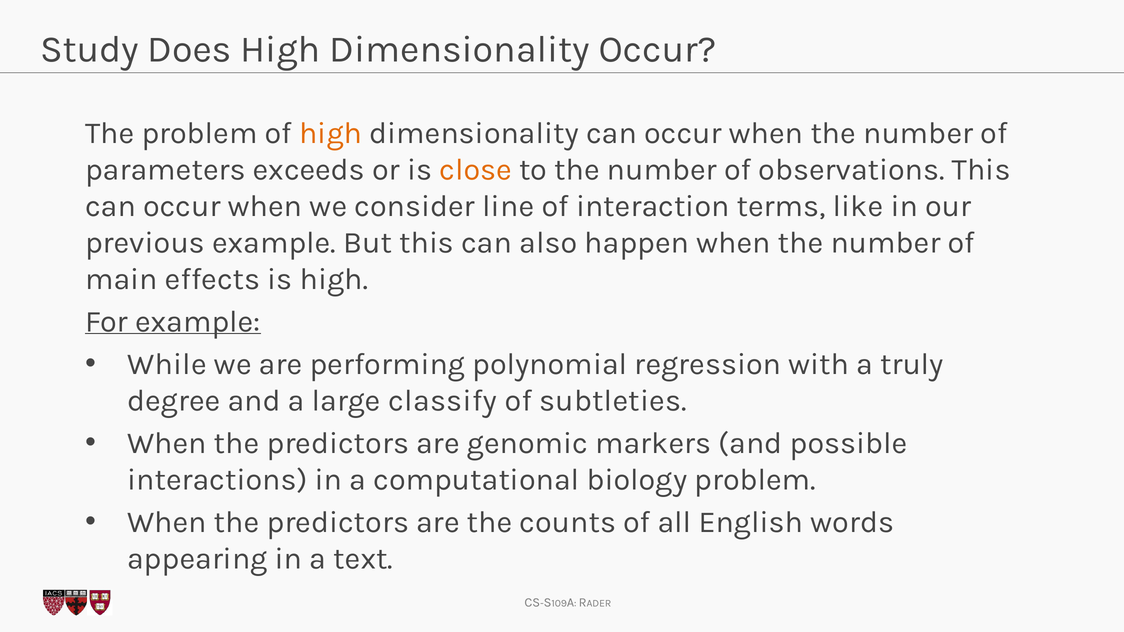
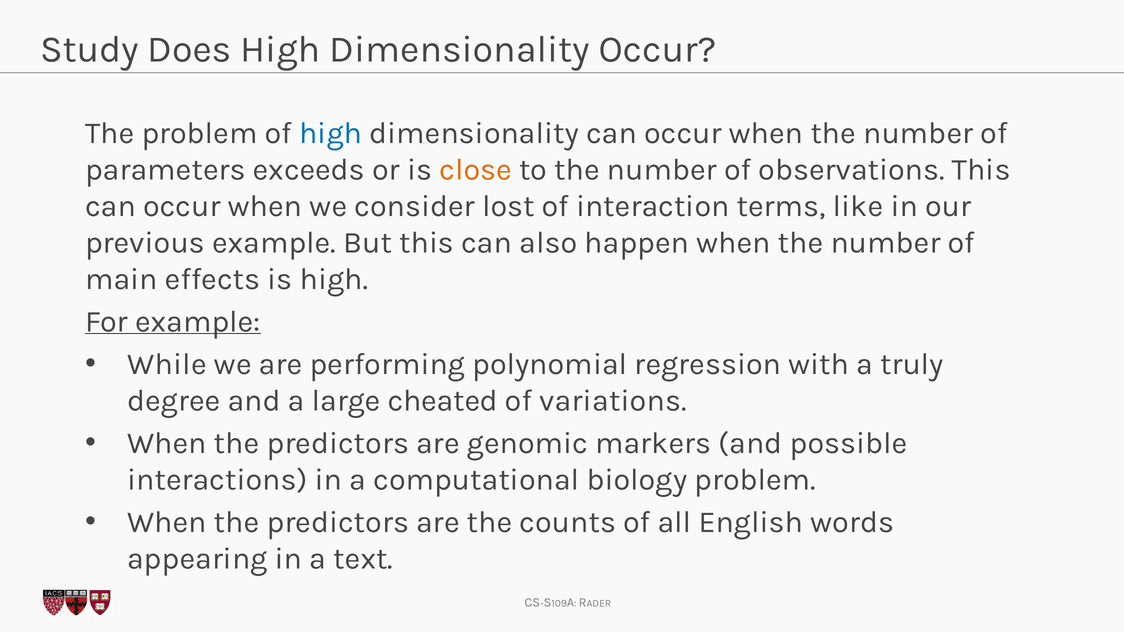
high colour: orange -> blue (331, 133)
line: line -> lost (508, 206)
classify: classify -> cheated (443, 401)
subtleties: subtleties -> variations (613, 401)
